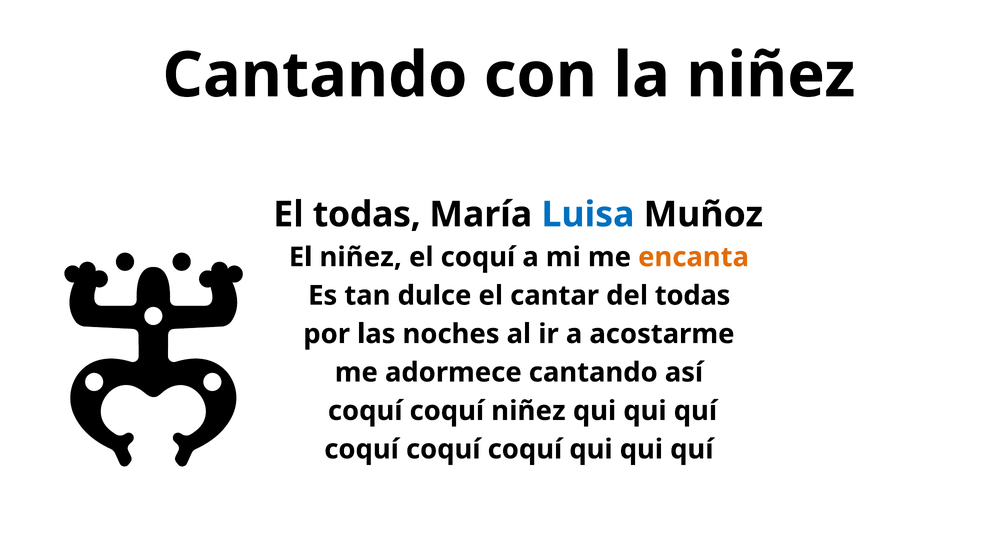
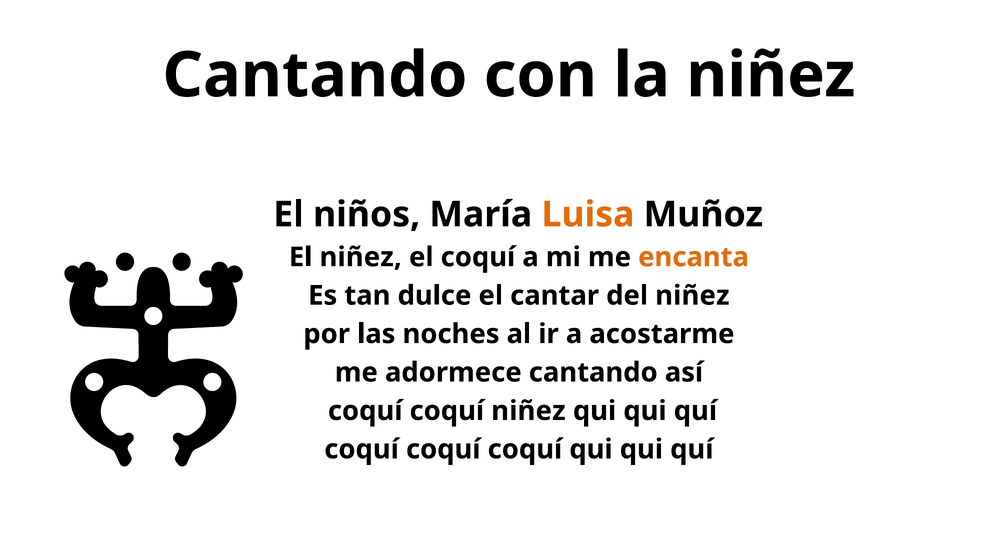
El todas: todas -> niños (367, 214)
Luisa colour: blue -> orange (588, 214)
del todas: todas -> niñez (692, 295)
